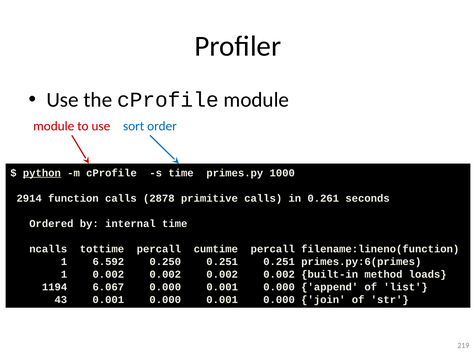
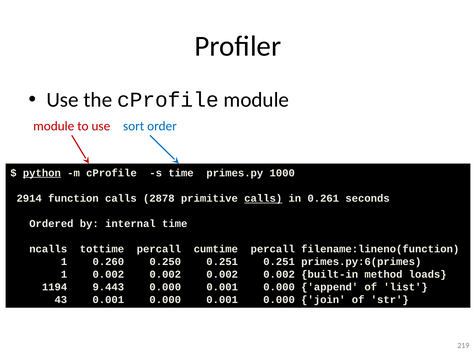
calls underline: none -> present (263, 198)
6.592: 6.592 -> 0.260 (108, 262)
6.067: 6.067 -> 9.443 (108, 287)
